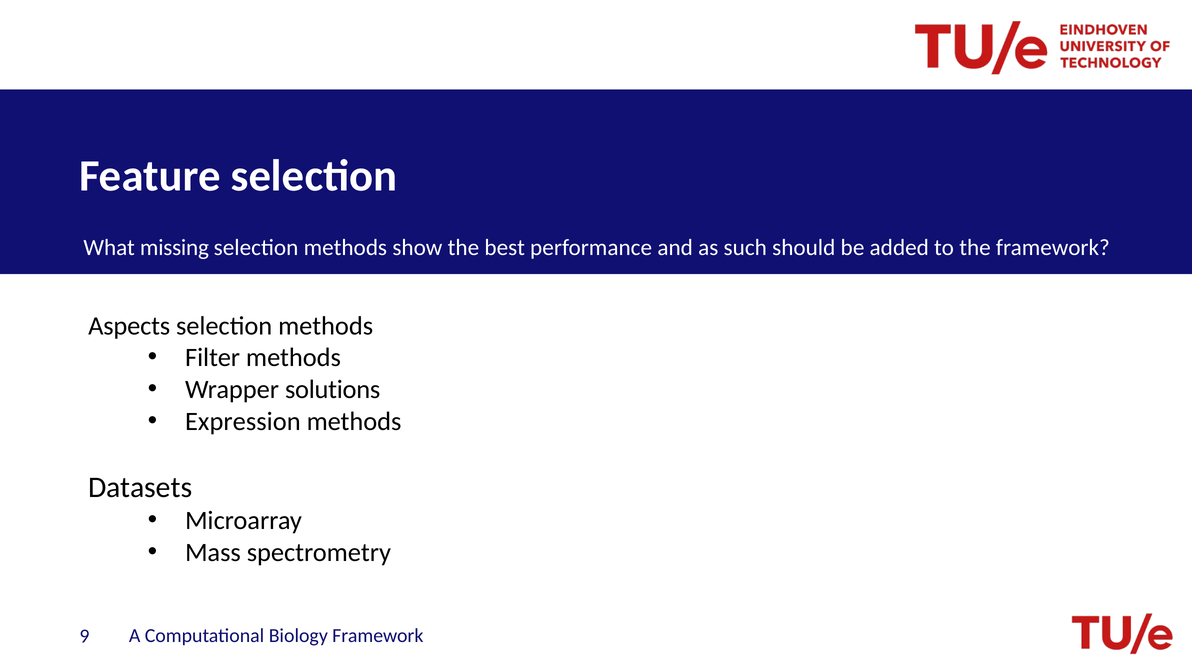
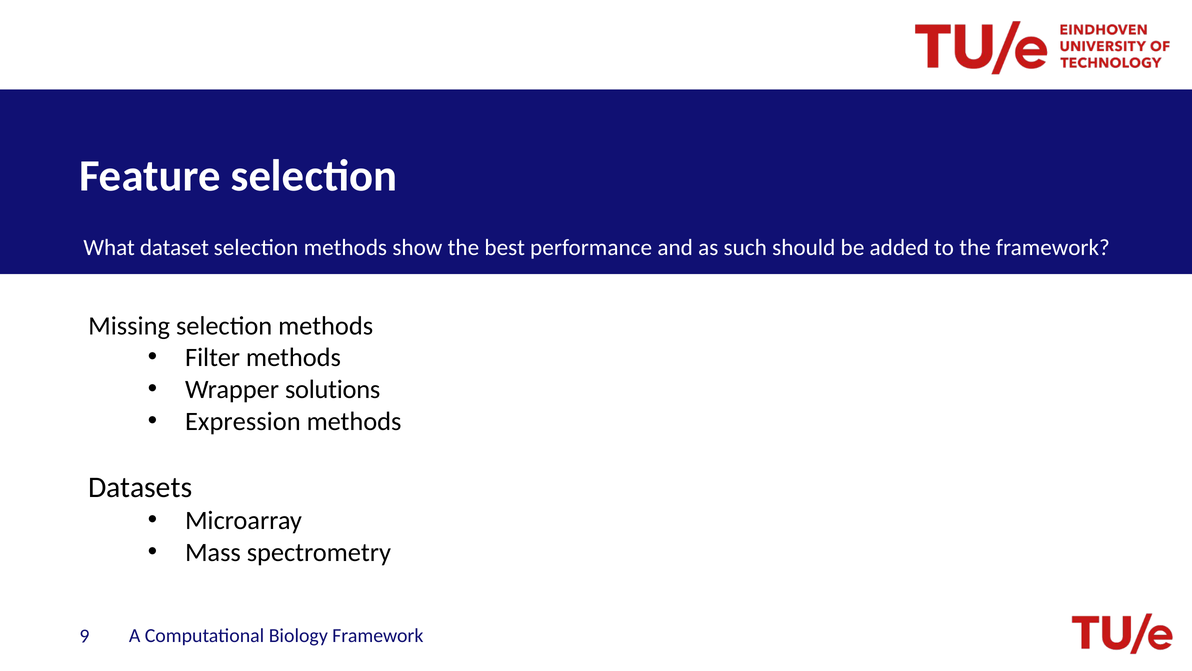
missing: missing -> dataset (174, 247)
Aspects: Aspects -> Missing (129, 326)
